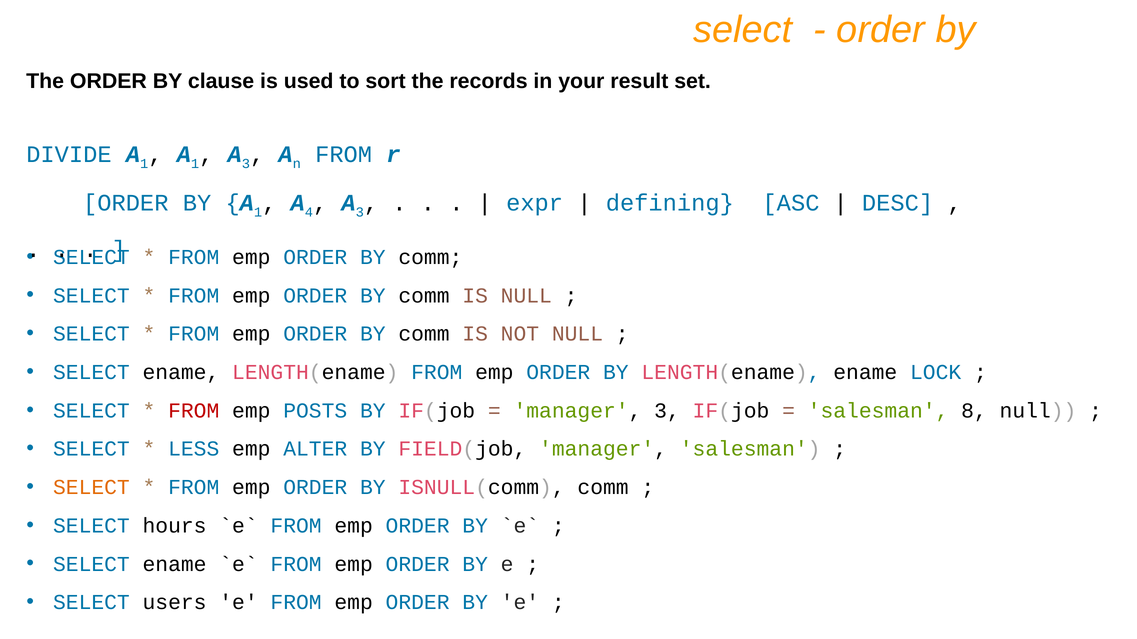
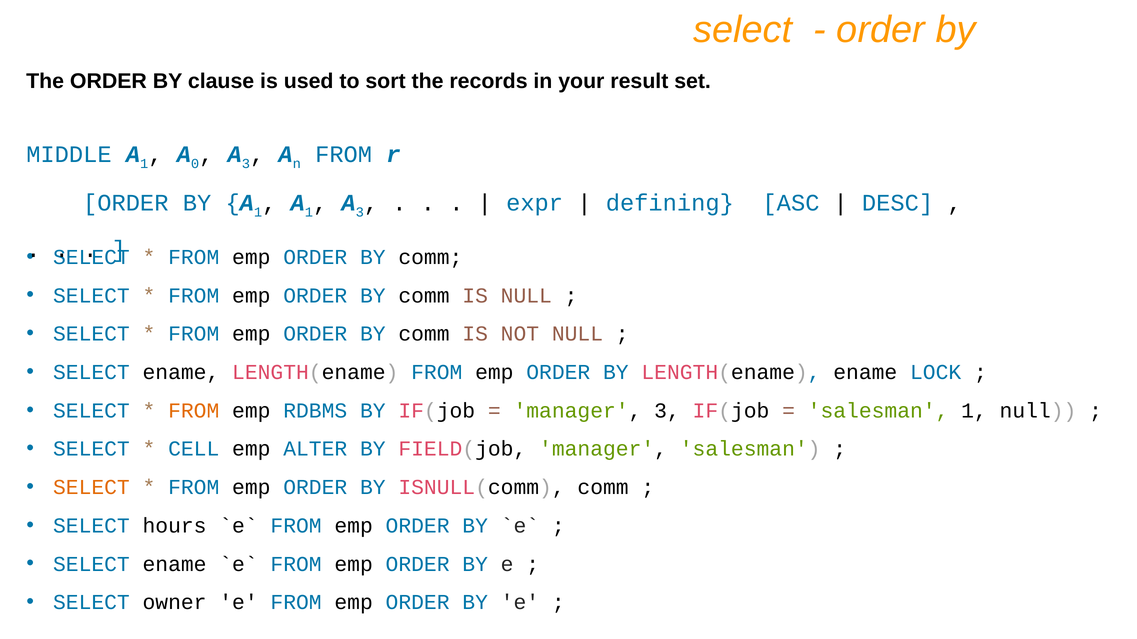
DIVIDE: DIVIDE -> MIDDLE (69, 155)
1: 1 -> 0 (195, 164)
4: 4 -> 1 (309, 212)
FROM colour: red -> orange (194, 411)
POSTS: POSTS -> RDBMS (315, 411)
salesman 8: 8 -> 1 (974, 411)
LESS: LESS -> CELL (194, 449)
users: users -> owner (175, 603)
